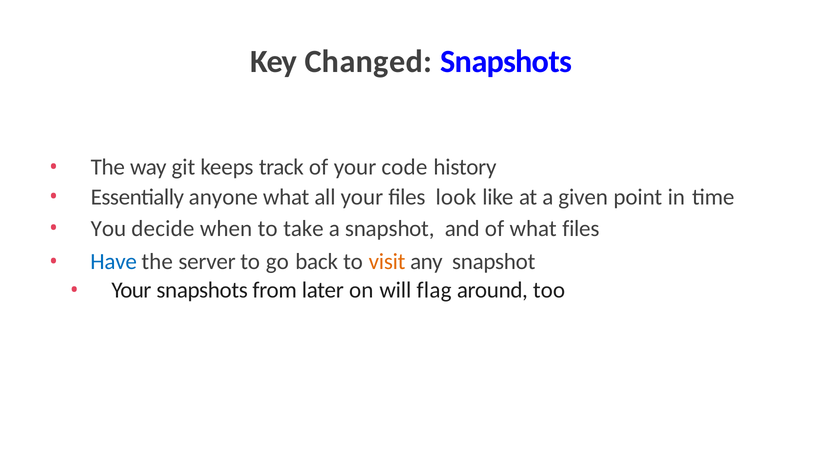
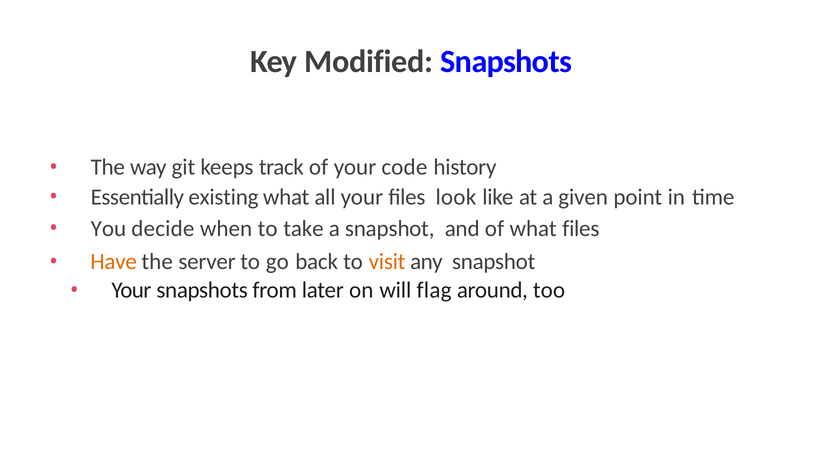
Changed: Changed -> Modified (369, 61)
anyone: anyone -> existing (223, 197)
Have colour: blue -> orange (114, 262)
